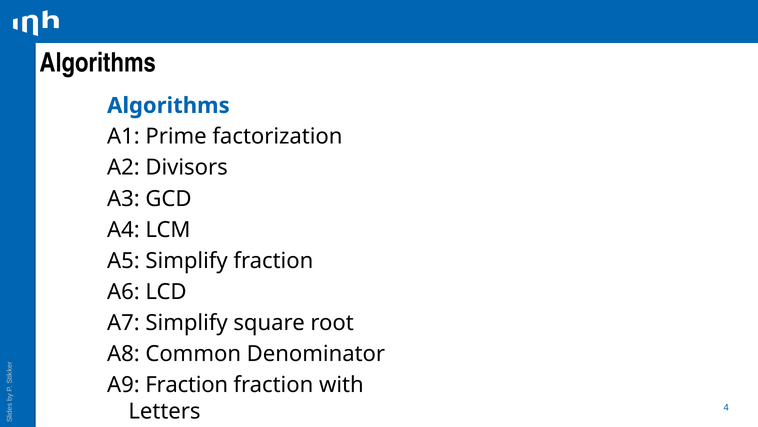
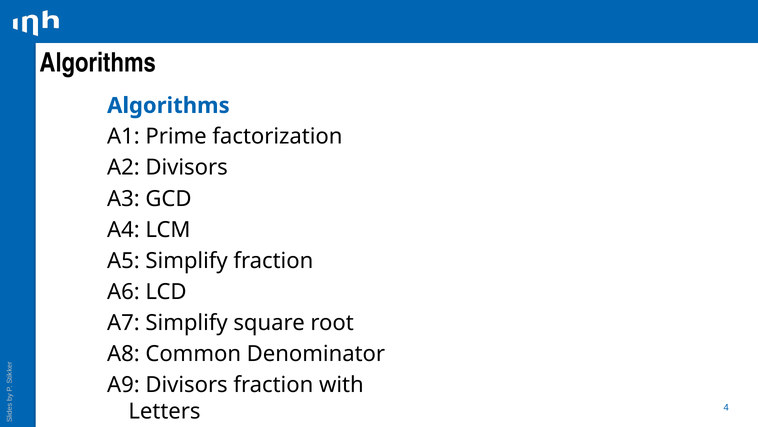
A9 Fraction: Fraction -> Divisors (187, 384)
